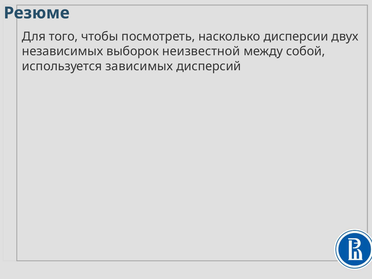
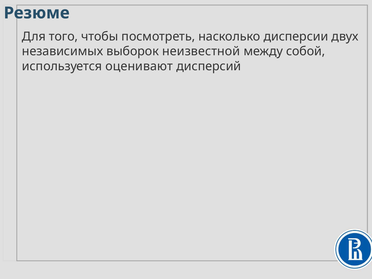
зависимых: зависимых -> оценивают (139, 66)
